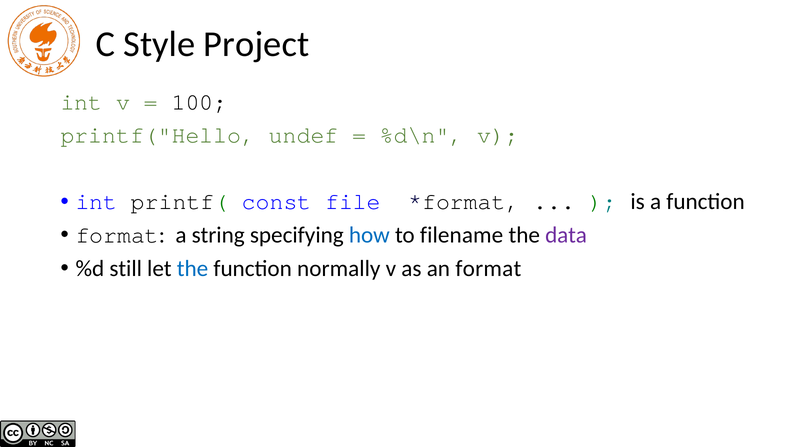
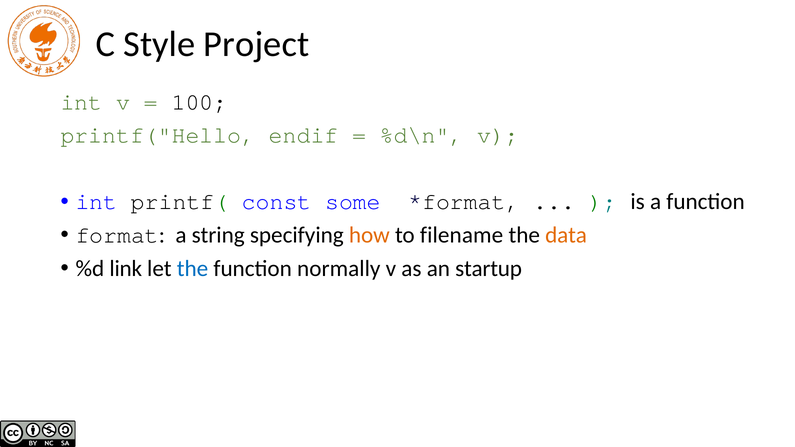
undef: undef -> endif (304, 135)
file: file -> some (353, 202)
how colour: blue -> orange (369, 235)
data colour: purple -> orange (566, 235)
still: still -> link (126, 269)
an format: format -> startup (489, 269)
